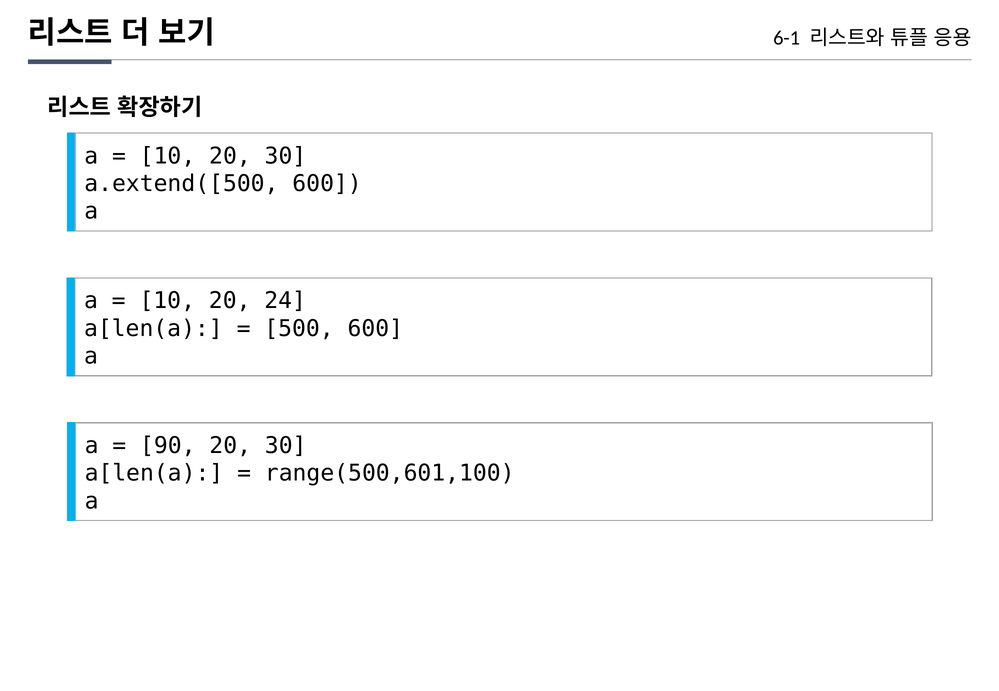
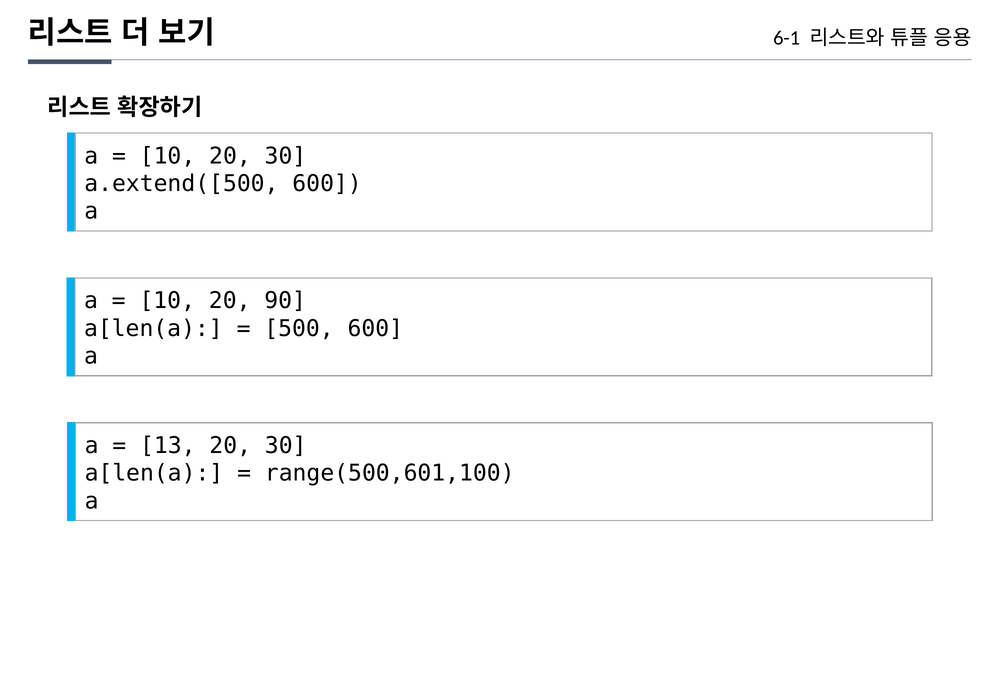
24: 24 -> 90 (285, 301)
90: 90 -> 13 (168, 446)
